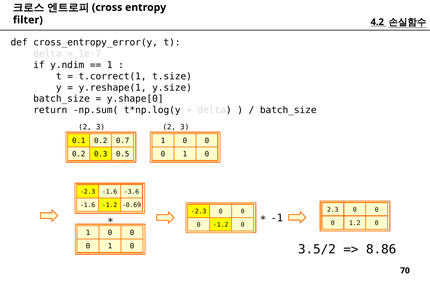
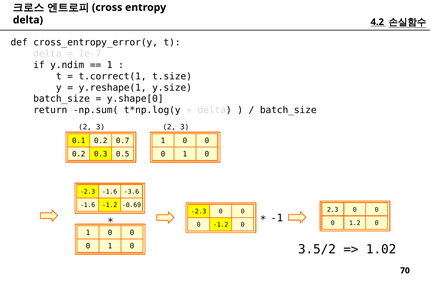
filter: filter -> delta (28, 20)
8.86: 8.86 -> 1.02 (381, 250)
